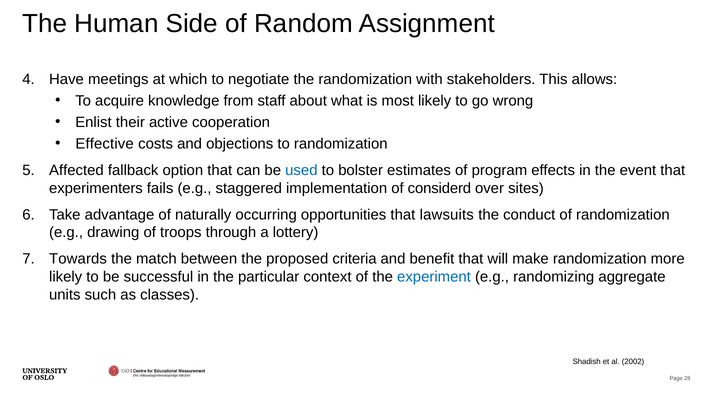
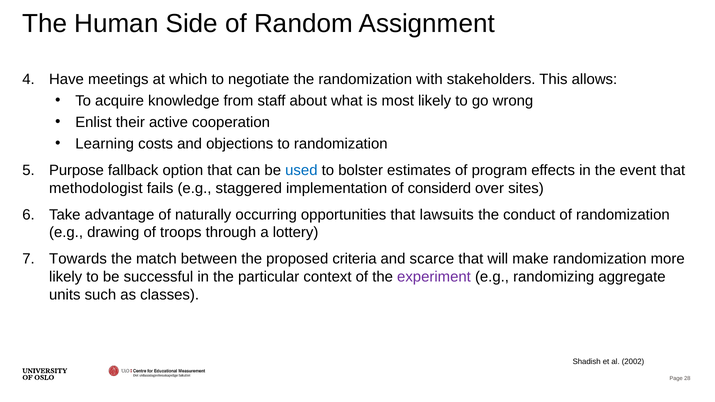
Effective: Effective -> Learning (105, 144)
Affected: Affected -> Purpose (76, 170)
experimenters: experimenters -> methodologist (96, 188)
benefit: benefit -> scarce (432, 259)
experiment colour: blue -> purple (434, 277)
